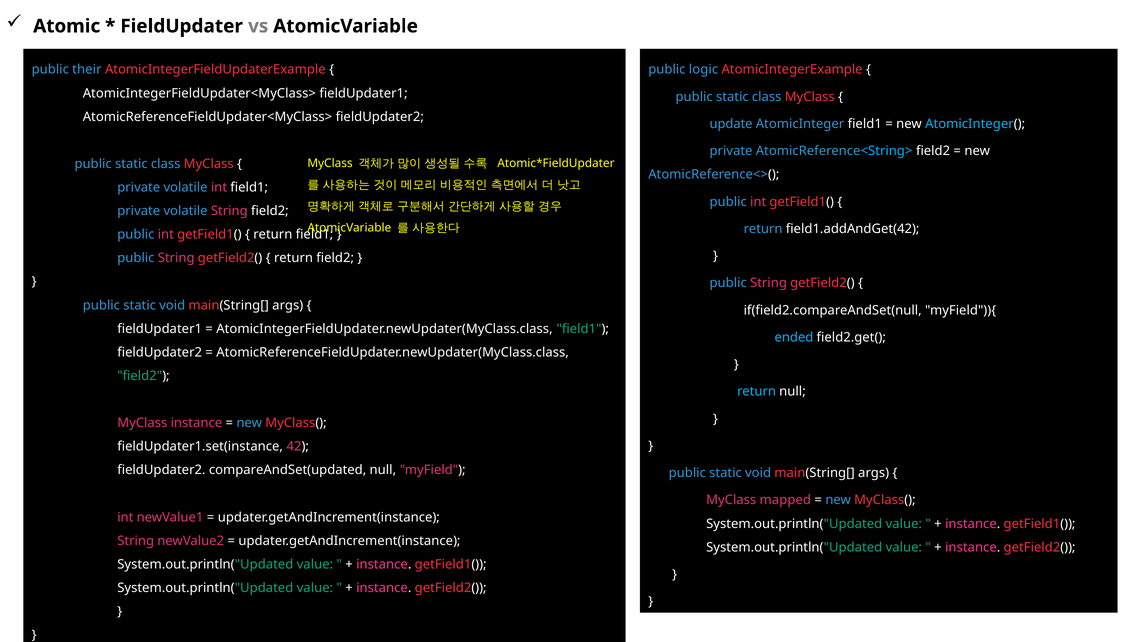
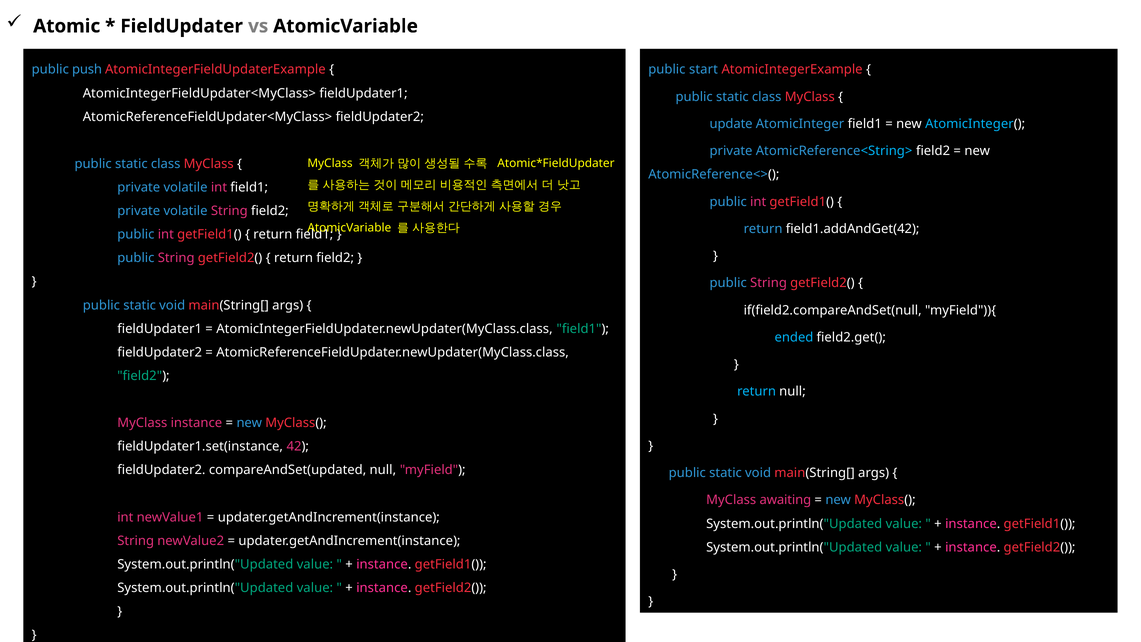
their: their -> push (87, 70)
logic: logic -> start (703, 70)
mapped: mapped -> awaiting (785, 500)
